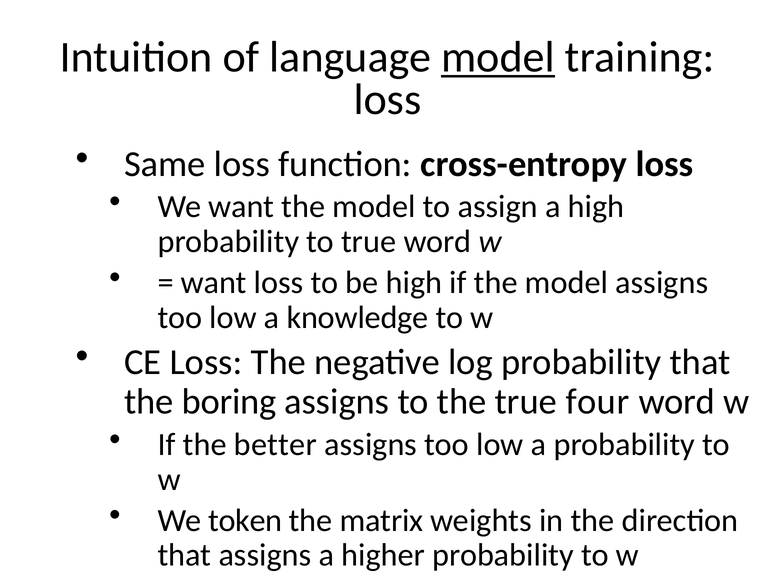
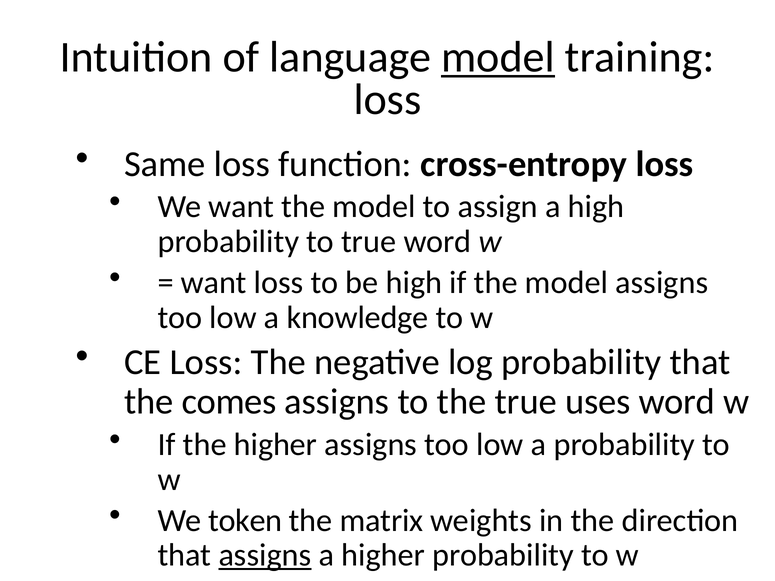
boring: boring -> comes (229, 402)
four: four -> uses (598, 402)
the better: better -> higher (276, 445)
assigns underline: none -> present (265, 556)
